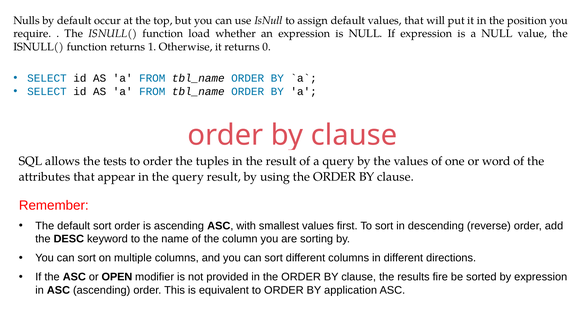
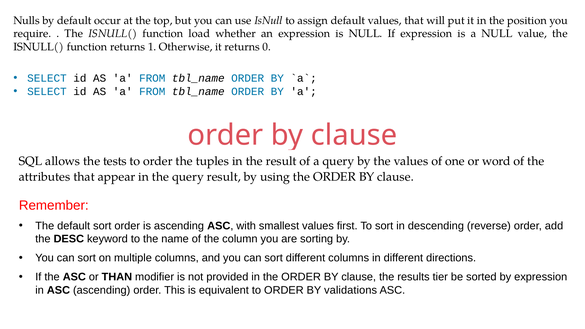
OPEN: OPEN -> THAN (117, 277)
fire: fire -> tier (440, 277)
application: application -> validations (351, 290)
